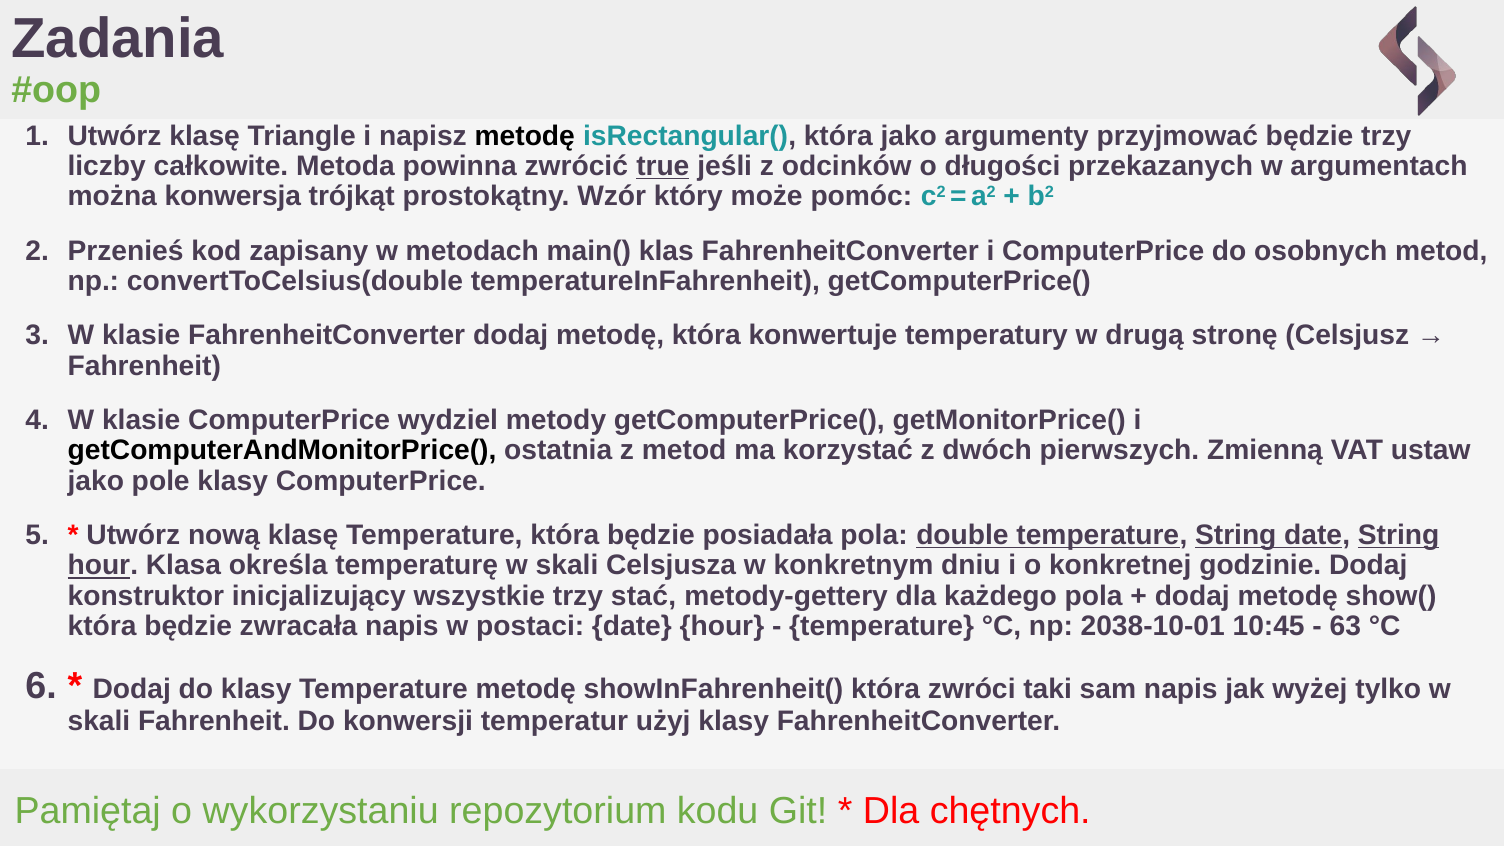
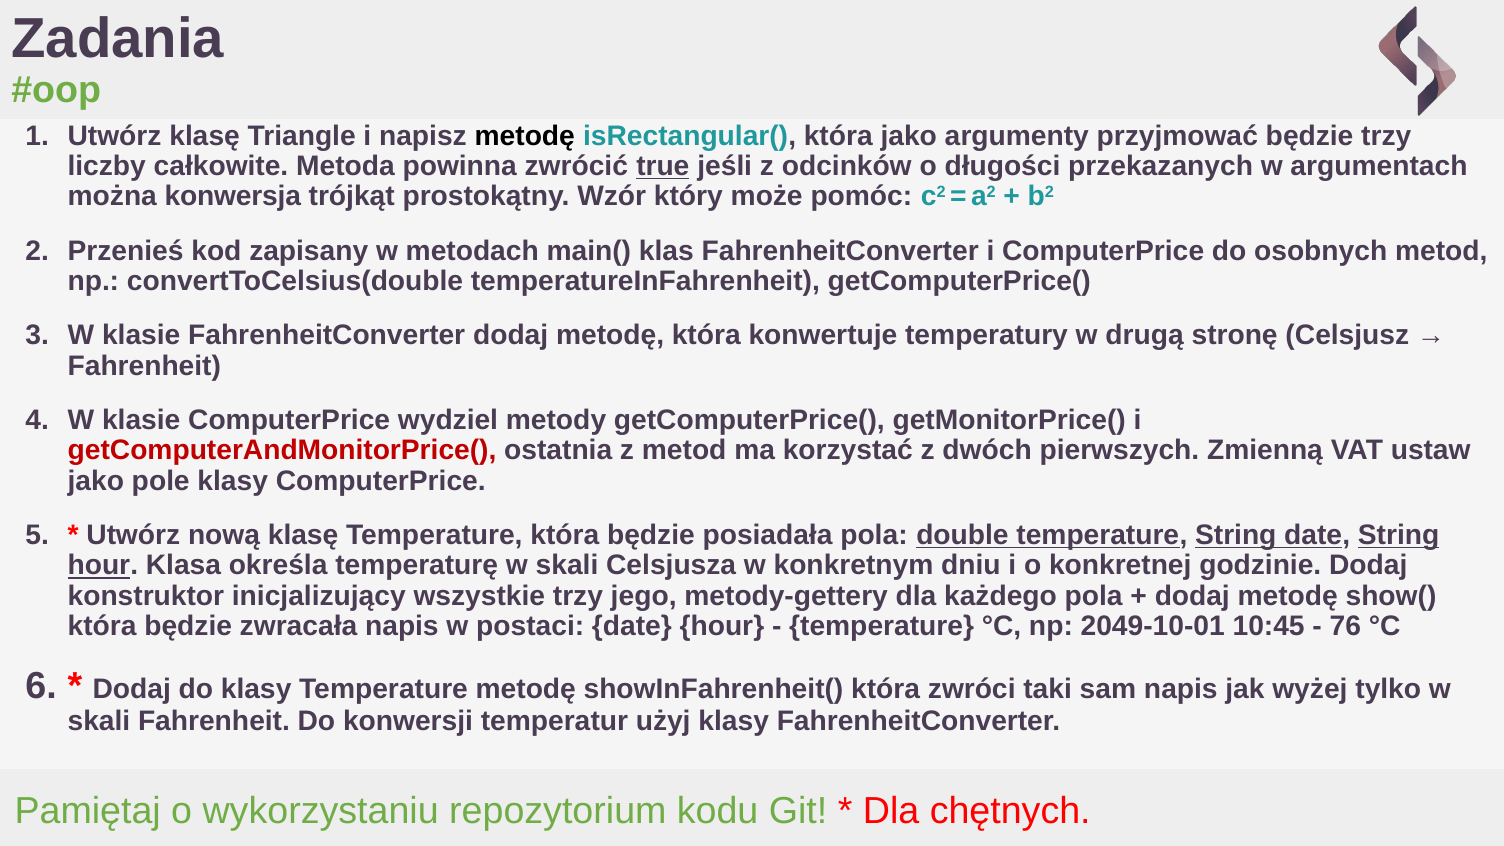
getComputerAndMonitorPrice( colour: black -> red (282, 450)
stać: stać -> jego (644, 596)
2038-10-01: 2038-10-01 -> 2049-10-01 (1153, 626)
63: 63 -> 76 (1345, 626)
